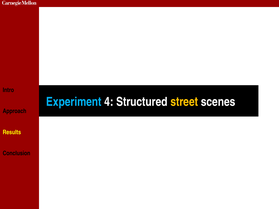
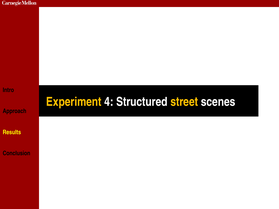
Experiment colour: light blue -> yellow (74, 102)
